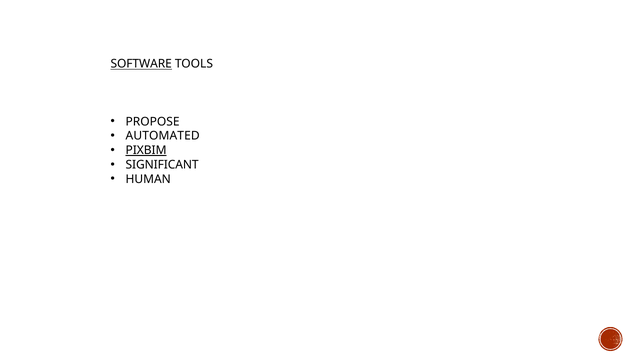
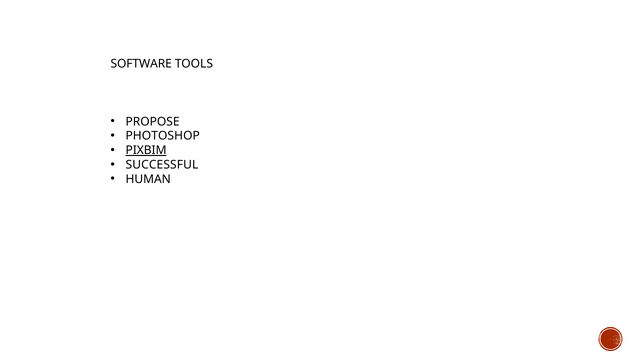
SOFTWARE underline: present -> none (141, 64)
AUTOMATED: AUTOMATED -> PHOTOSHOP (163, 136)
SIGNIFICANT: SIGNIFICANT -> SUCCESSFUL (162, 165)
